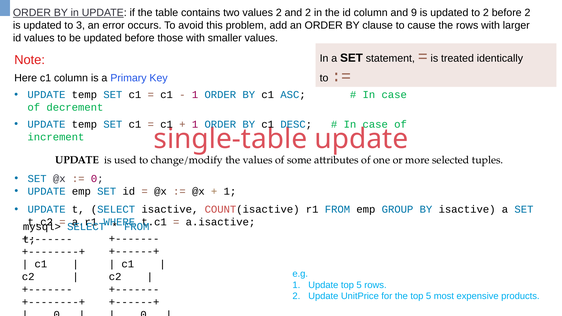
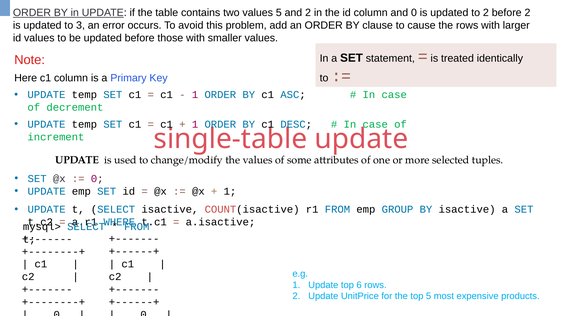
values 2: 2 -> 5 (279, 13)
and 9: 9 -> 0 (414, 13)
Update top 5: 5 -> 6 (359, 285)
